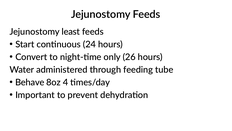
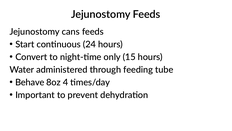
least: least -> cans (71, 32)
26: 26 -> 15 (129, 57)
